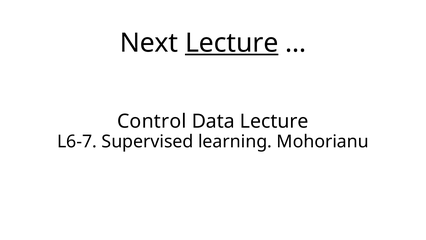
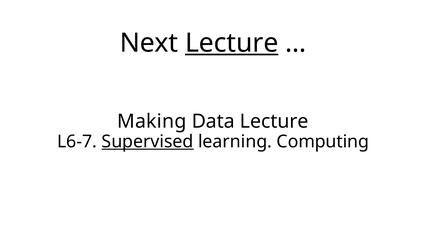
Control: Control -> Making (152, 121)
Supervised underline: none -> present (148, 141)
Mohorianu: Mohorianu -> Computing (323, 141)
